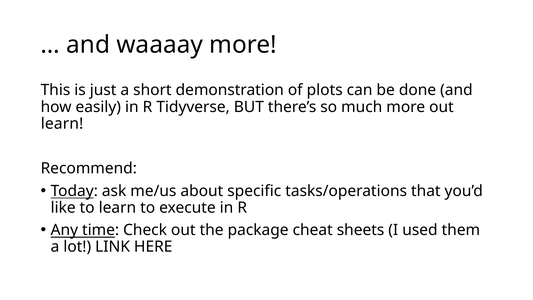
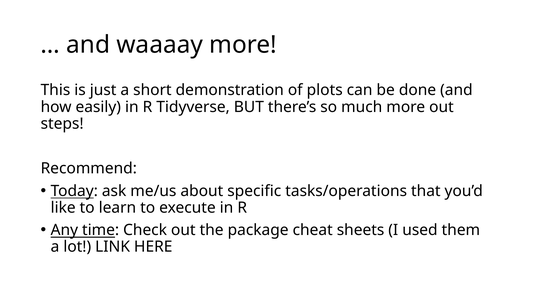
learn: learn -> steps (62, 124)
